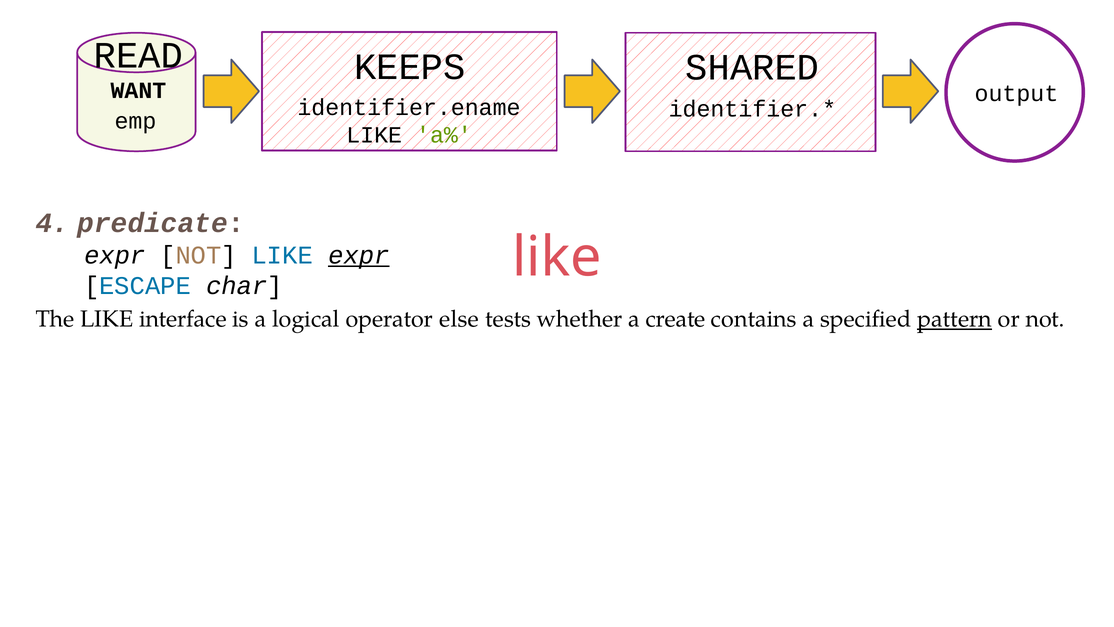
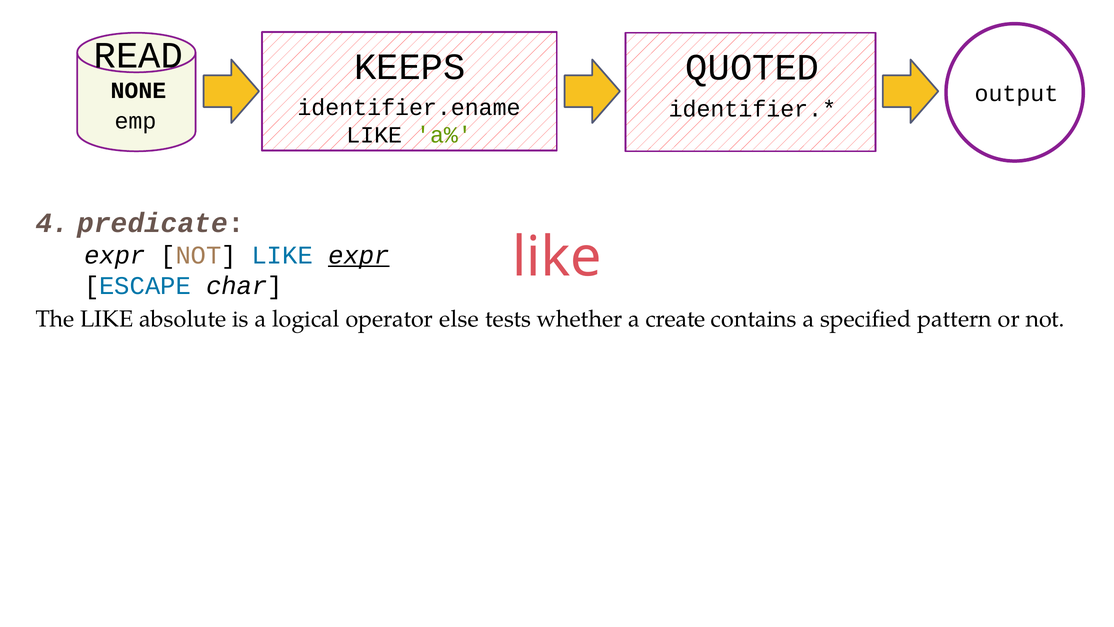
SHARED: SHARED -> QUOTED (752, 68)
WANT: WANT -> NONE (138, 90)
interface: interface -> absolute (183, 319)
pattern underline: present -> none (955, 319)
